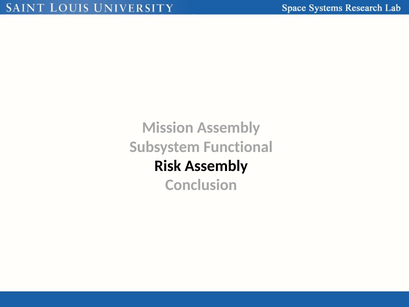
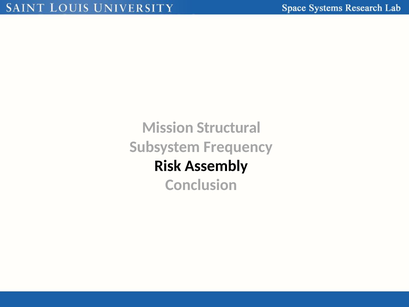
Mission Assembly: Assembly -> Structural (229, 128)
Functional: Functional -> Frequency (238, 147)
